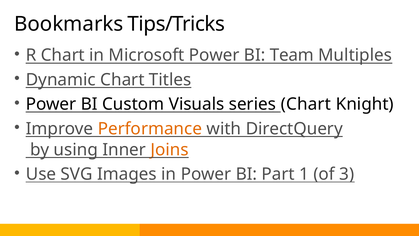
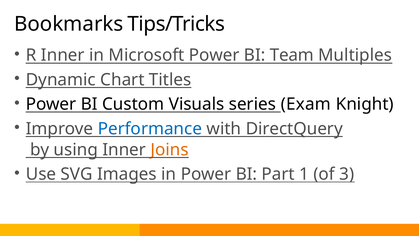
R Chart: Chart -> Inner (63, 55)
series Chart: Chart -> Exam (306, 104)
Performance colour: orange -> blue (150, 129)
